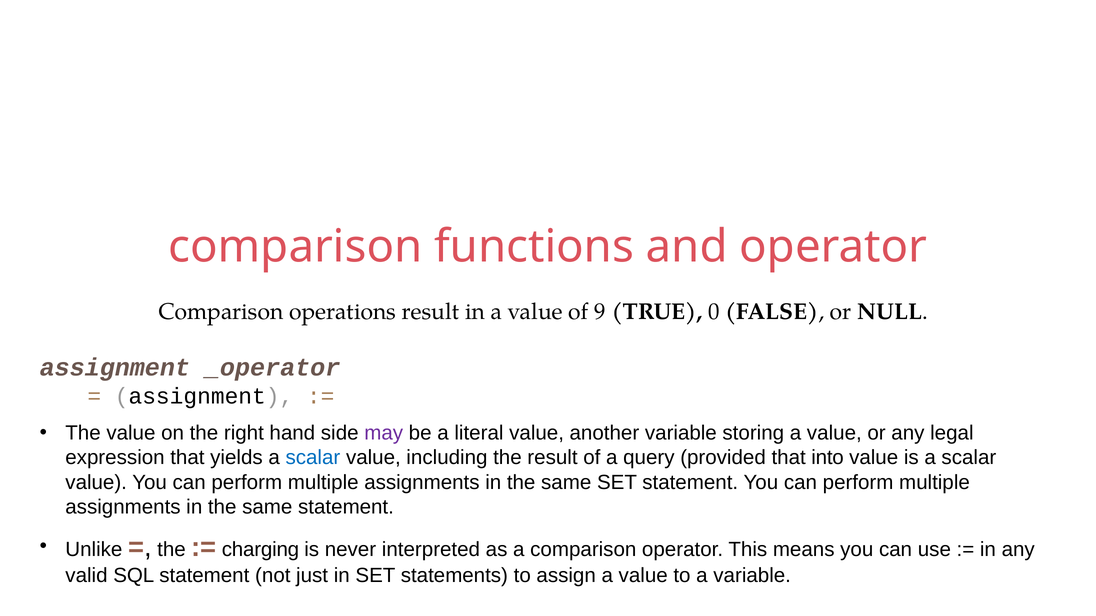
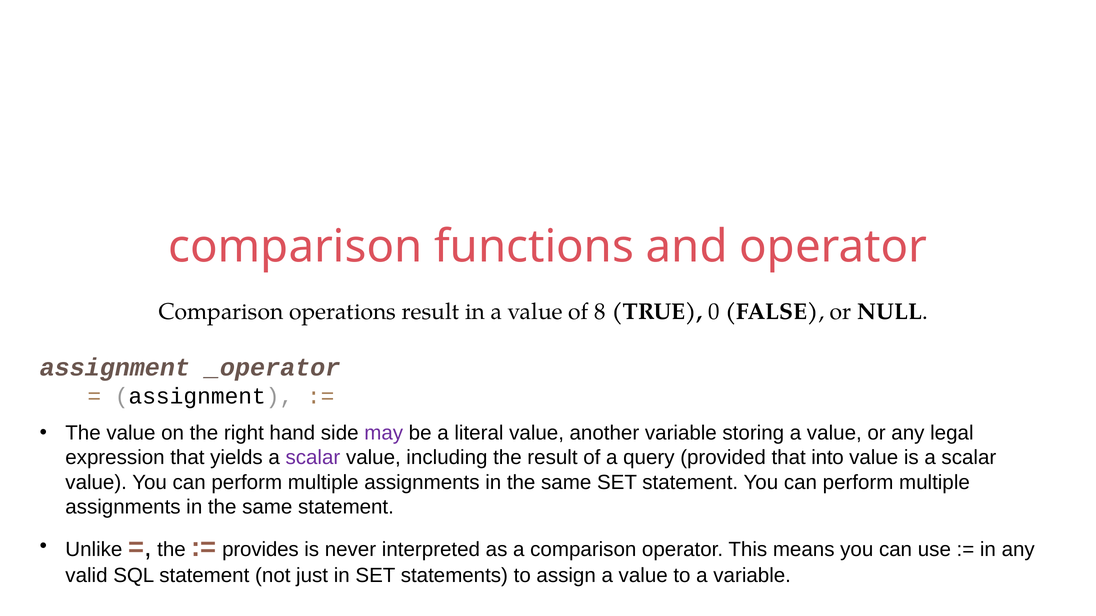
9: 9 -> 8 (600, 312)
scalar colour: blue -> purple (313, 458)
charging: charging -> provides (260, 550)
